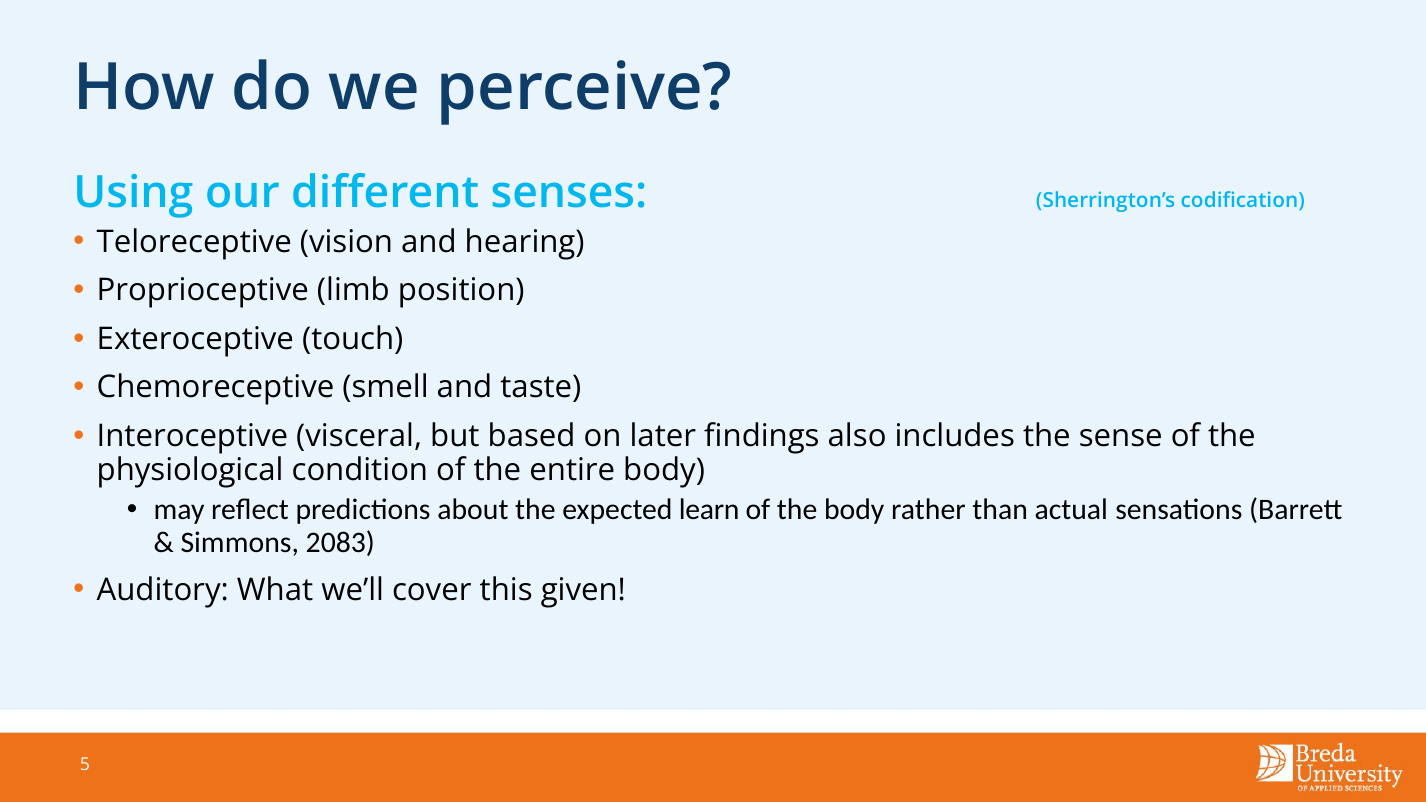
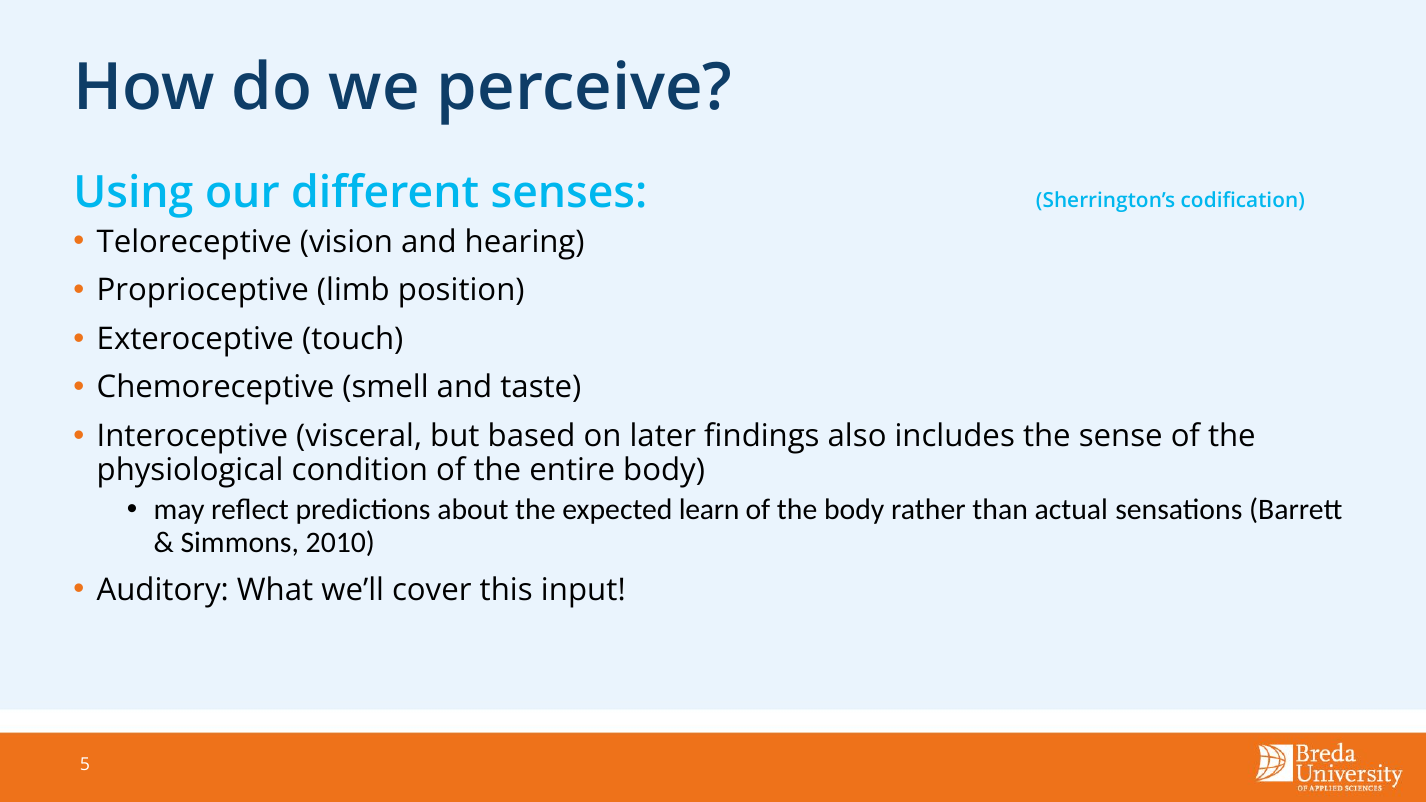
2083: 2083 -> 2010 (340, 542)
given: given -> input (583, 590)
